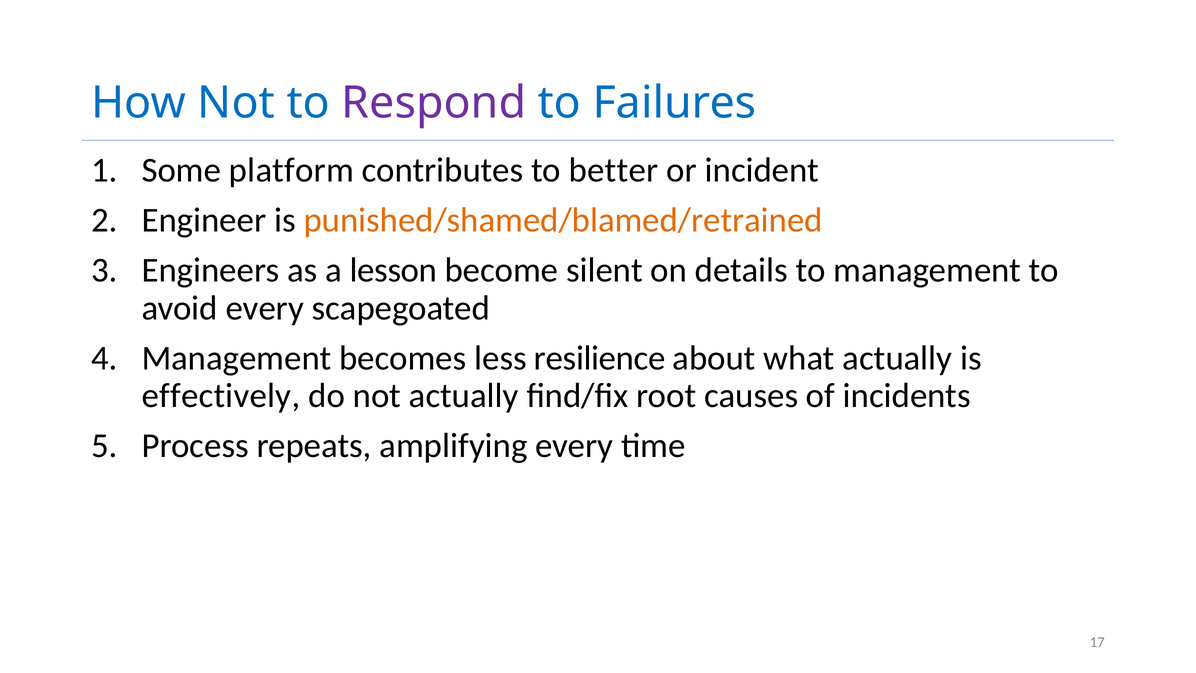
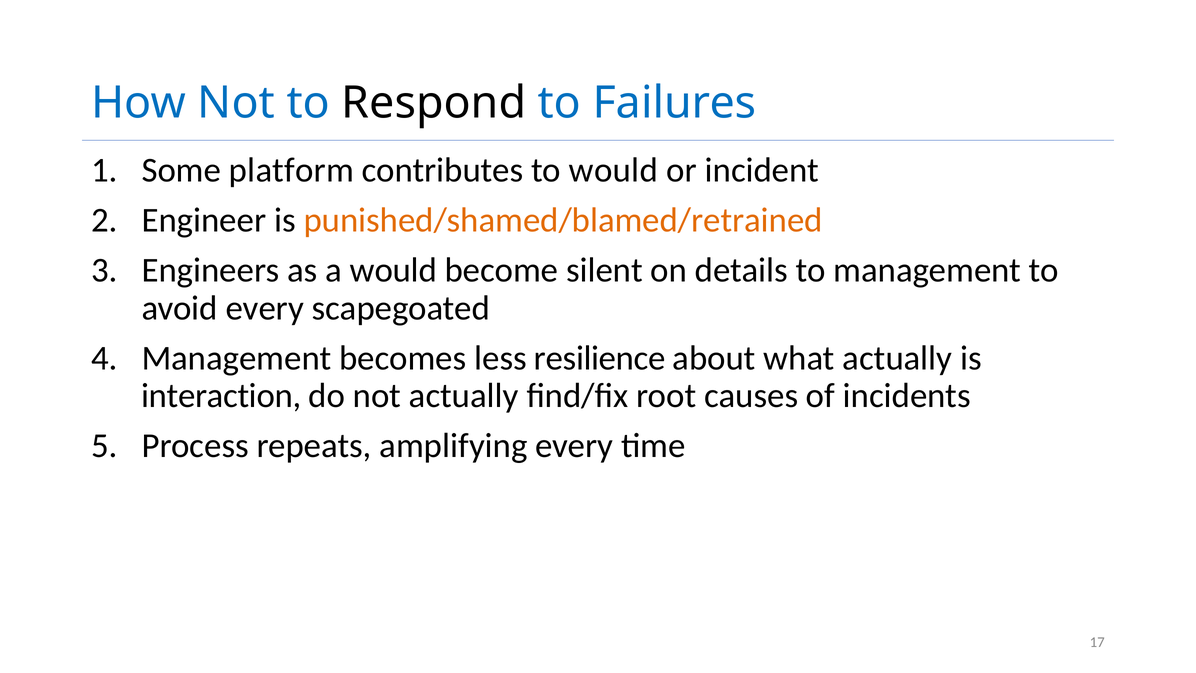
Respond colour: purple -> black (434, 103)
to better: better -> would (613, 170)
a lesson: lesson -> would (393, 270)
effectively: effectively -> interaction (221, 396)
